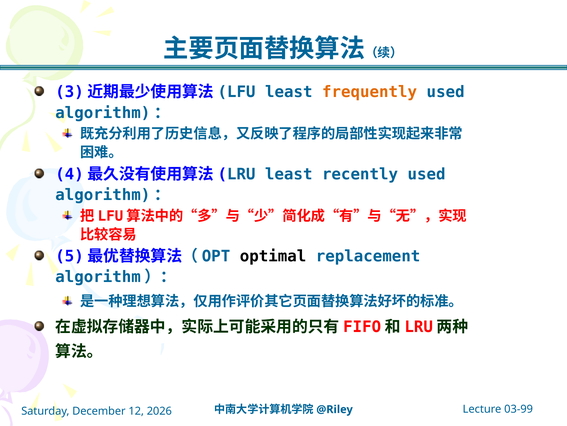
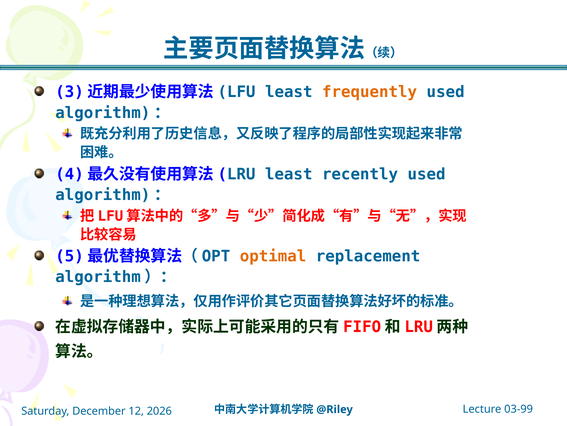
optimal colour: black -> orange (273, 256)
